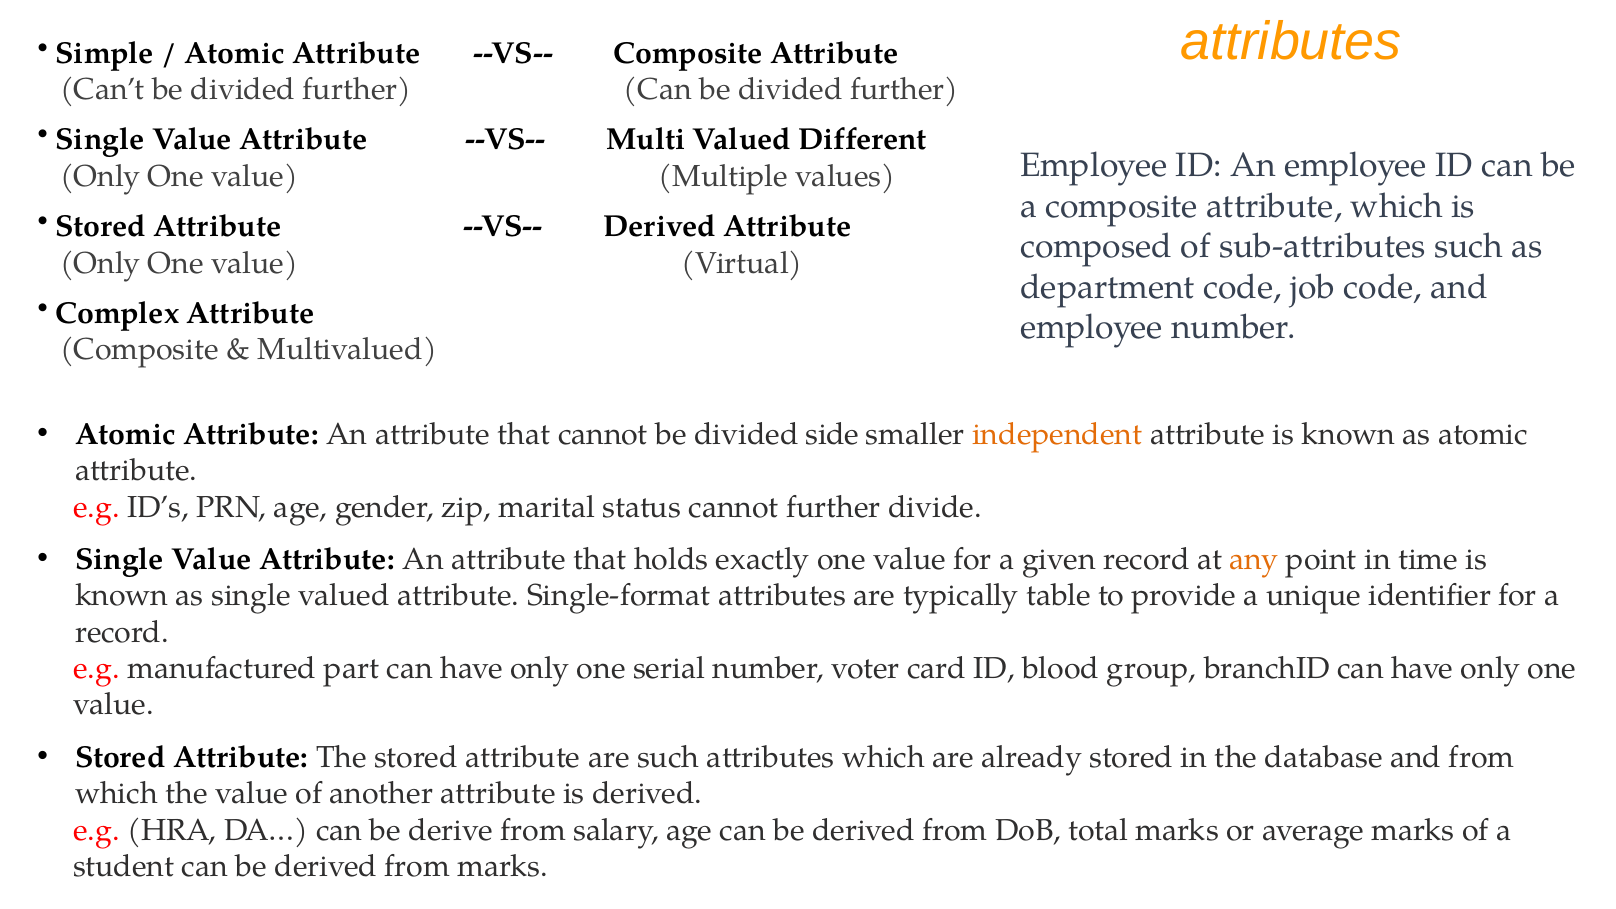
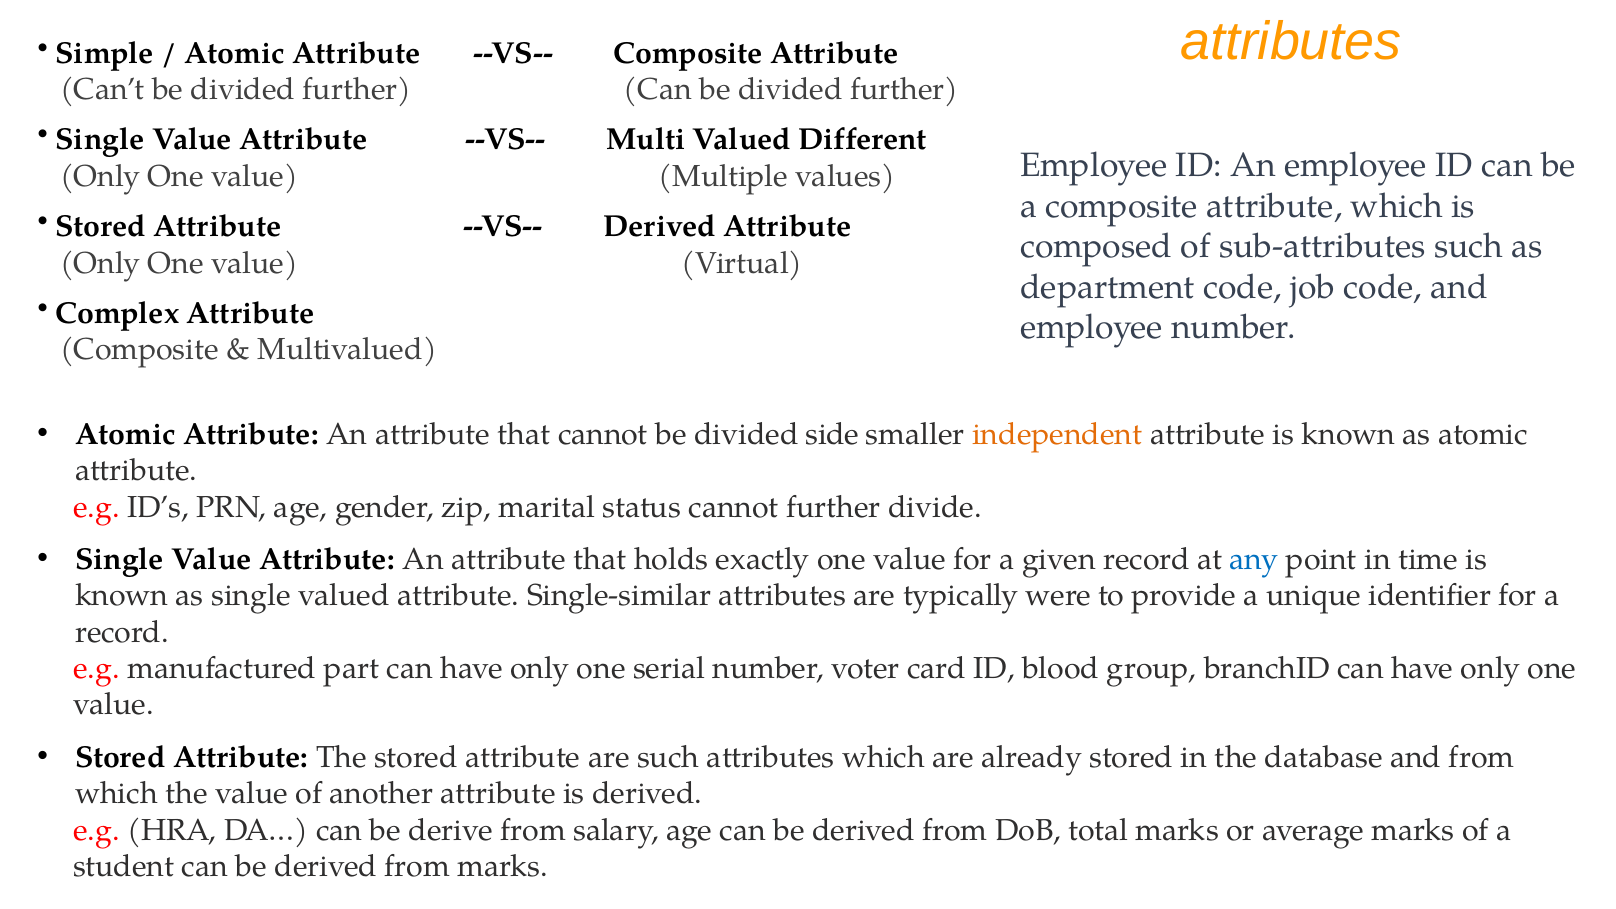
any colour: orange -> blue (1254, 559)
Single-format: Single-format -> Single-similar (619, 596)
table: table -> were (1059, 596)
